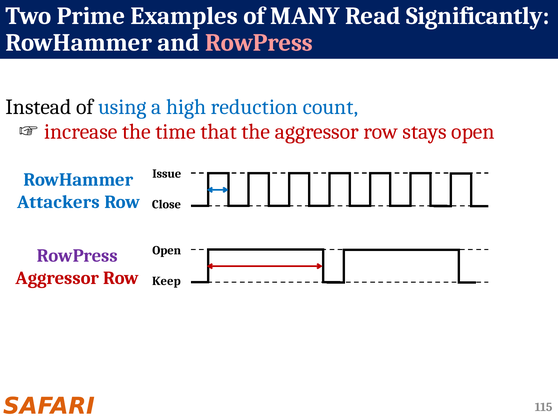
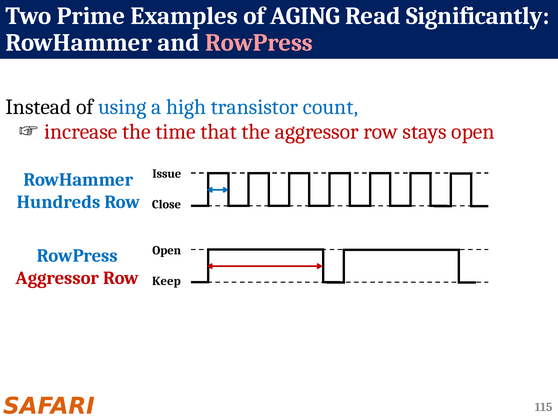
MANY: MANY -> AGING (305, 16)
reduction: reduction -> transistor (254, 107)
Attackers: Attackers -> Hundreds (59, 202)
RowPress colour: purple -> blue (77, 256)
